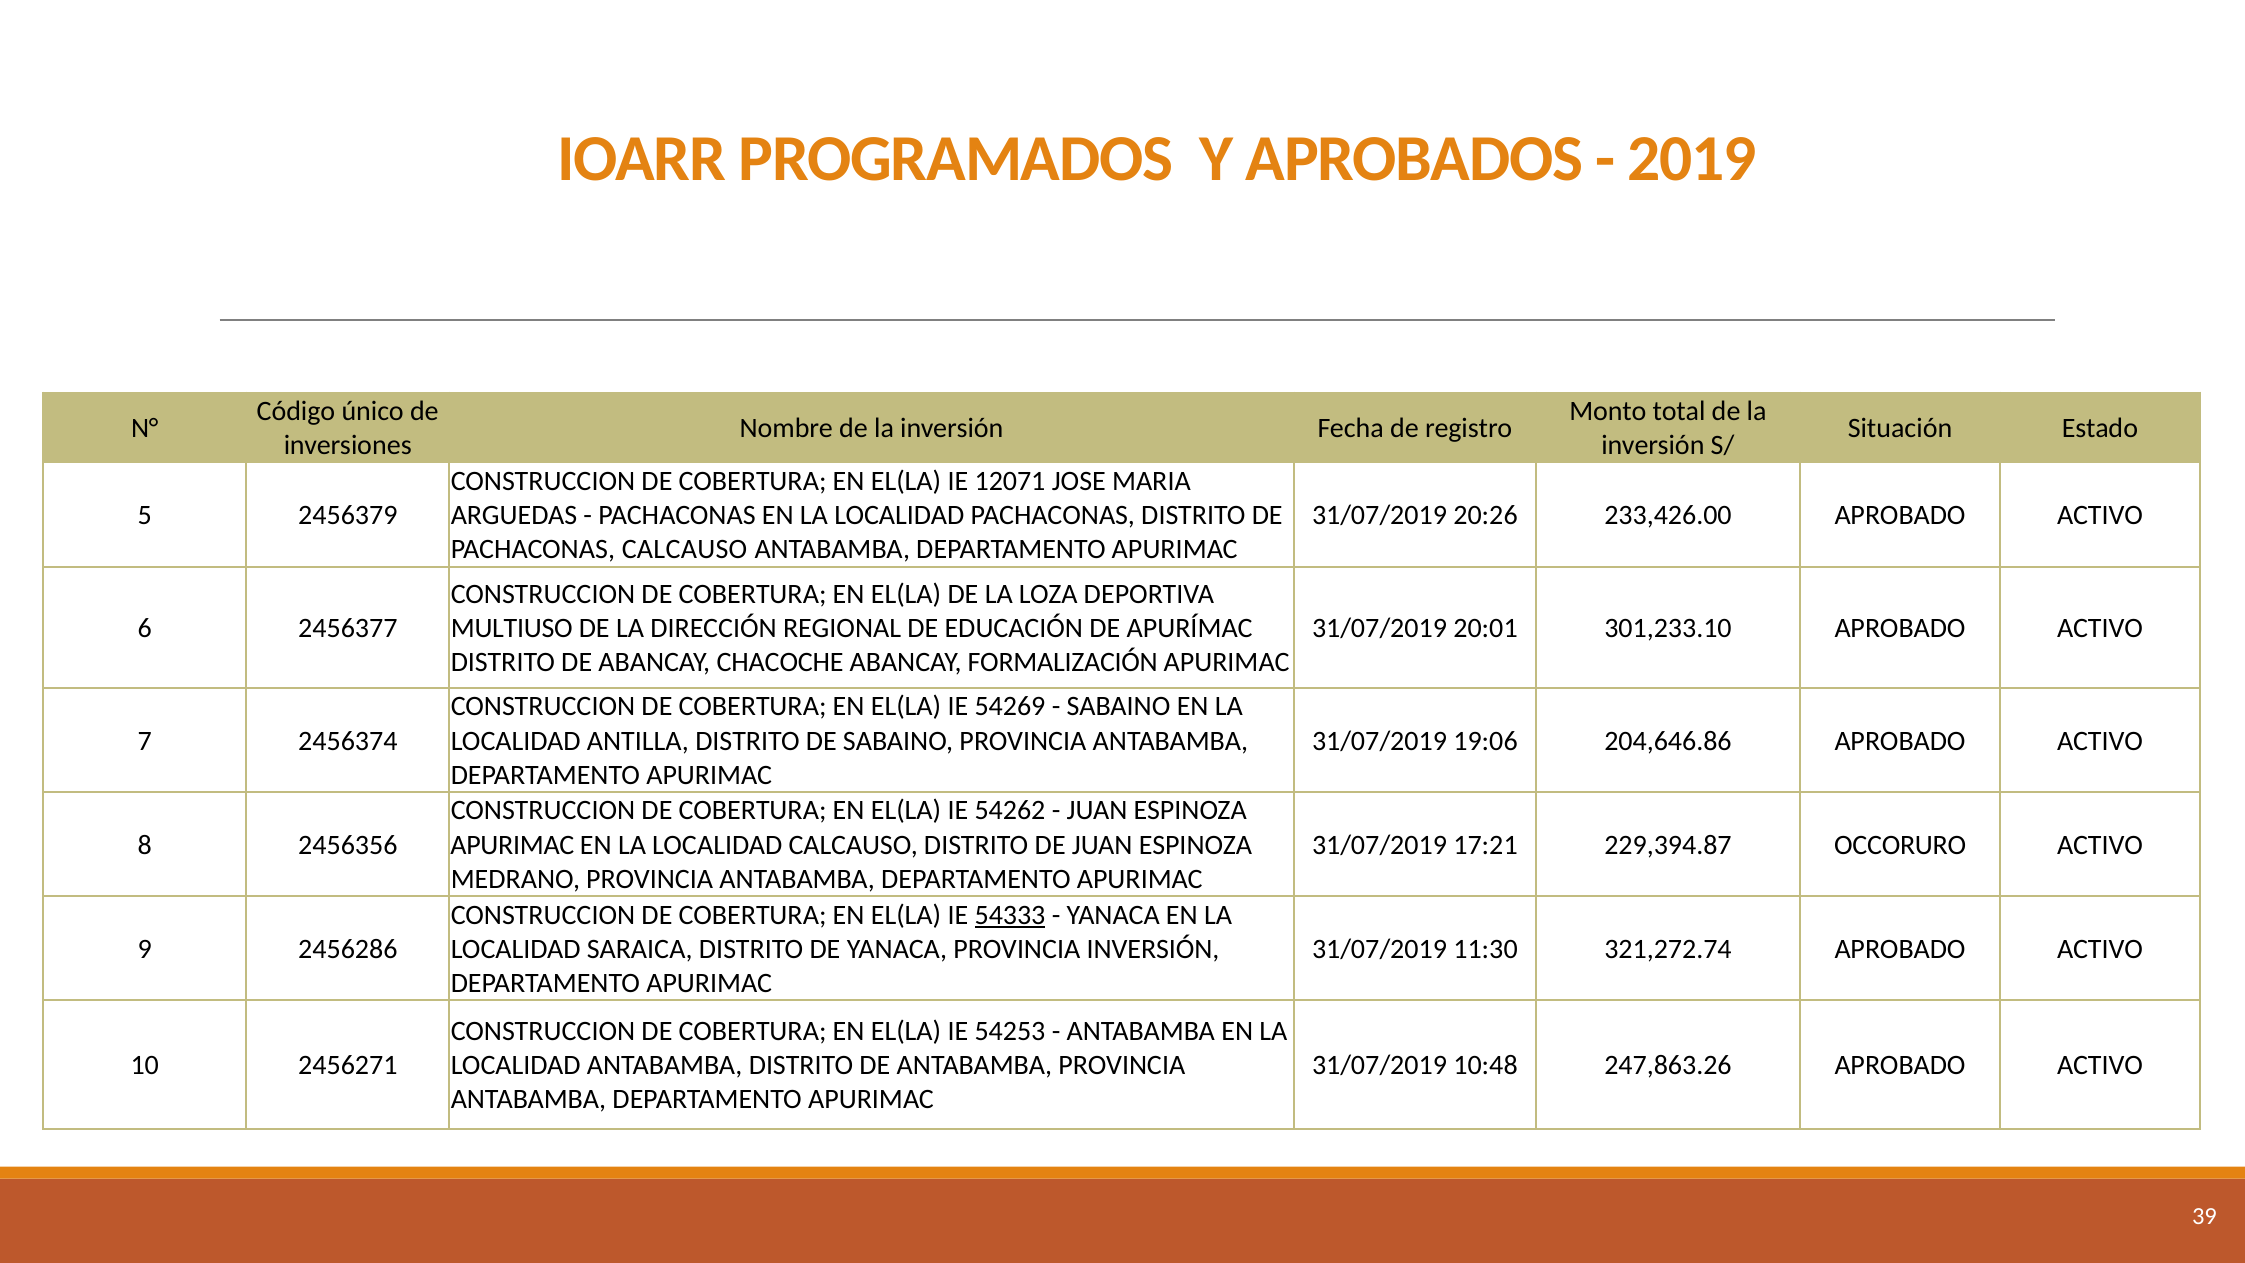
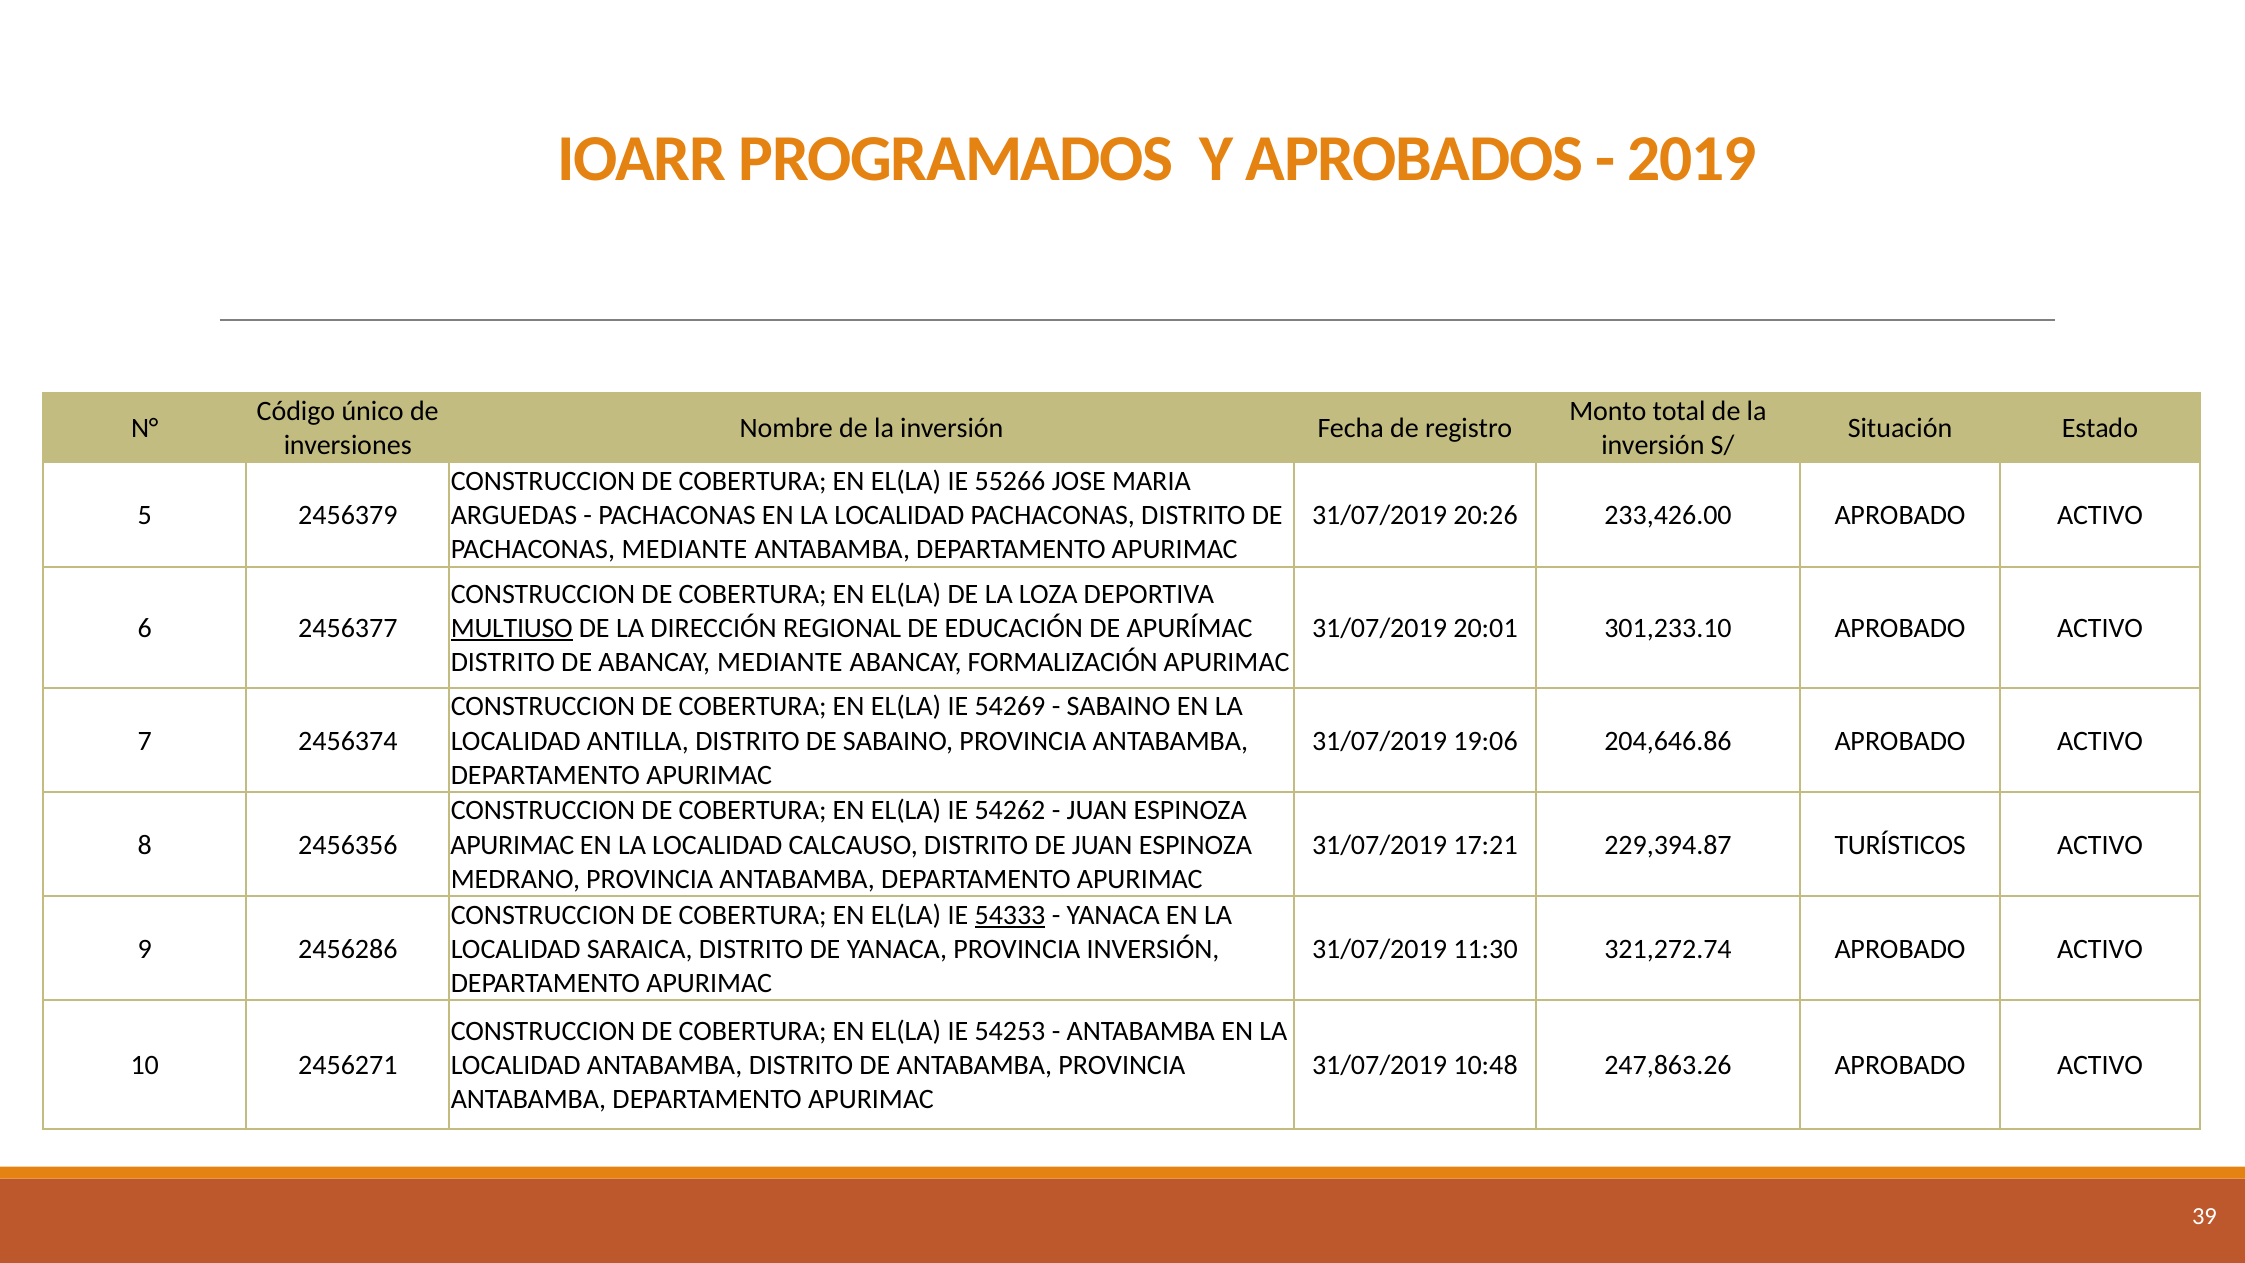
12071: 12071 -> 55266 (1010, 481)
PACHACONAS CALCAUSO: CALCAUSO -> MEDIANTE (684, 550)
MULTIUSO underline: none -> present (512, 628)
ABANCAY CHACOCHE: CHACOCHE -> MEDIANTE (780, 662)
OCCORURO: OCCORURO -> TURÍSTICOS (1900, 845)
